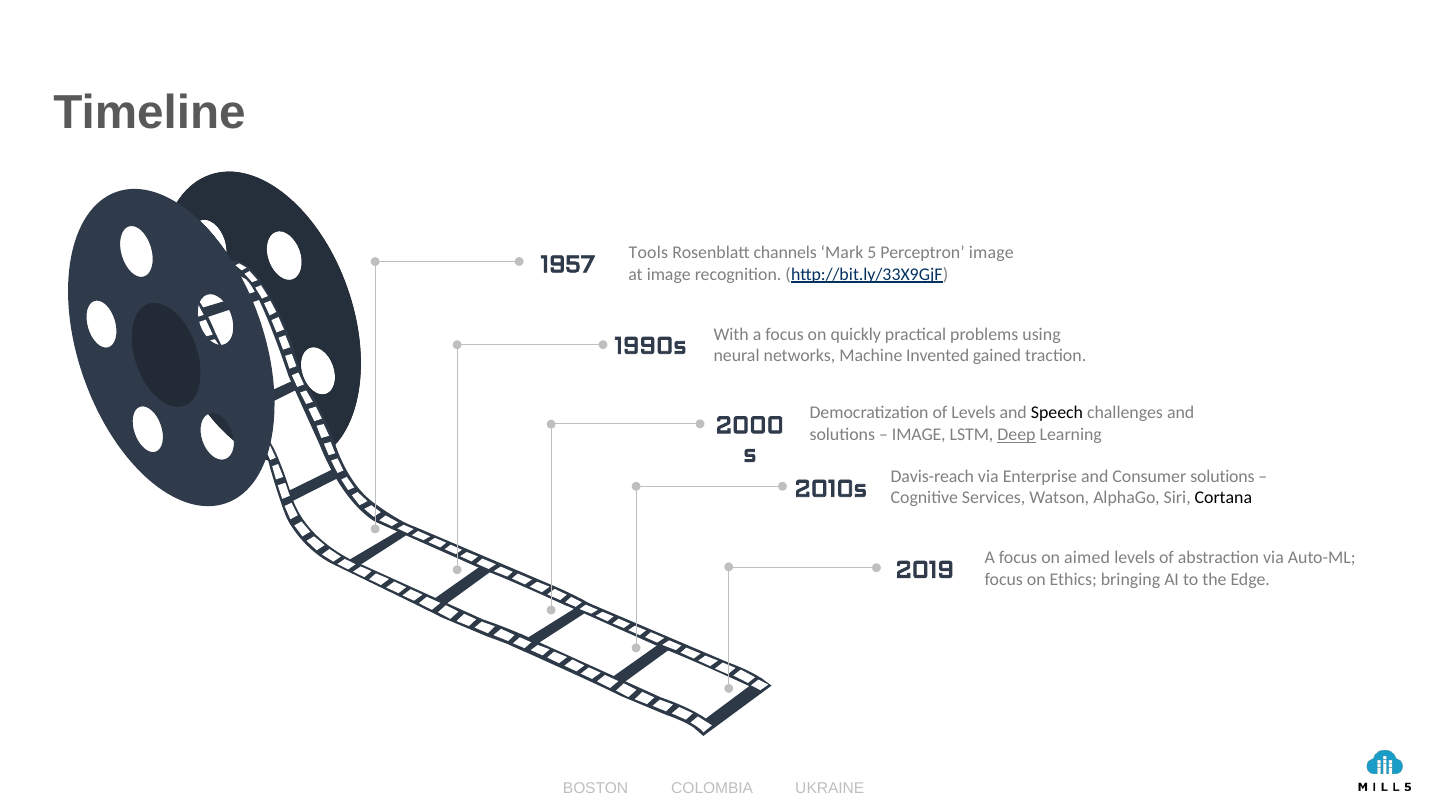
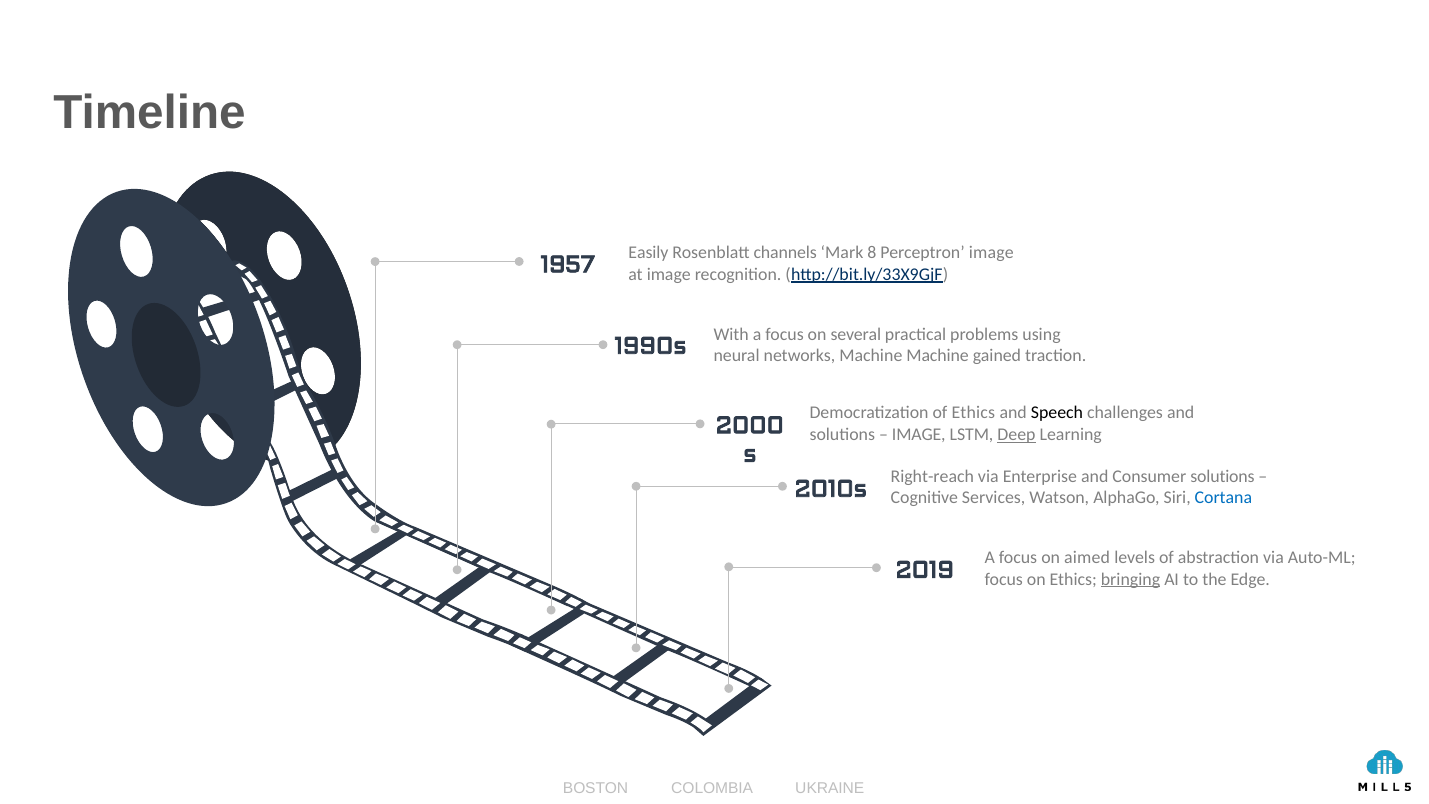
Tools: Tools -> Easily (648, 253)
5: 5 -> 8 (872, 253)
quickly: quickly -> several (856, 334)
Machine Invented: Invented -> Machine (938, 356)
of Levels: Levels -> Ethics (973, 413)
Davis-reach: Davis-reach -> Right-reach (932, 476)
Cortana colour: black -> blue (1223, 498)
bringing underline: none -> present (1131, 579)
